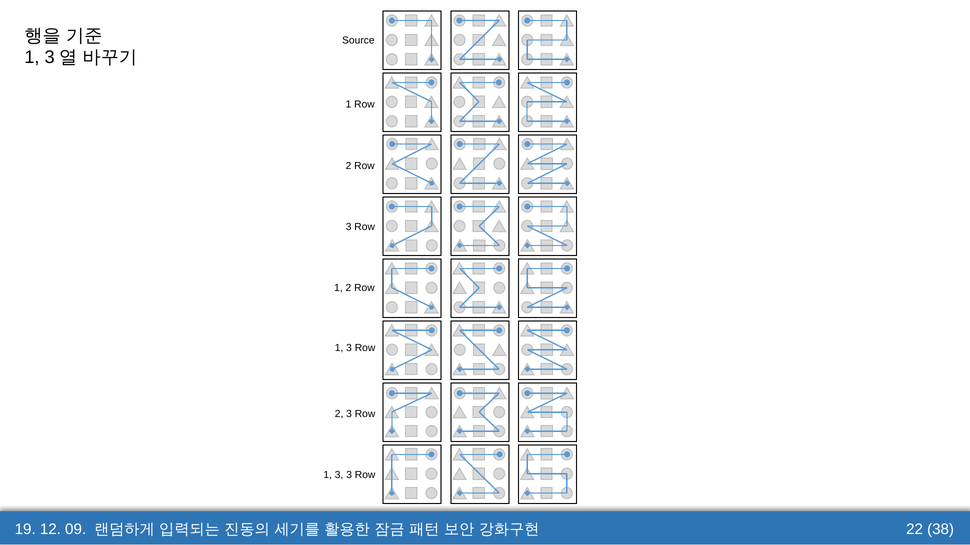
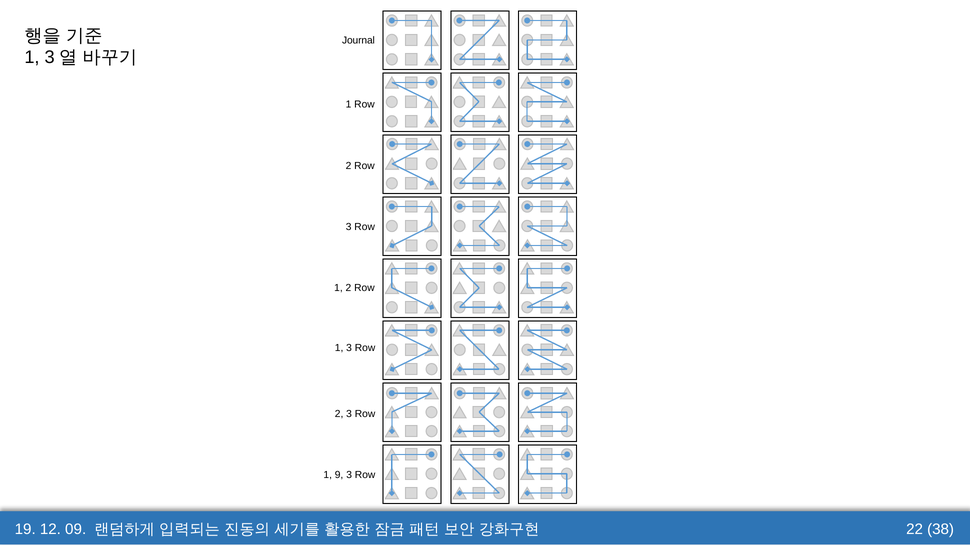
Source: Source -> Journal (358, 41)
3: 3 -> 9 (339, 476)
